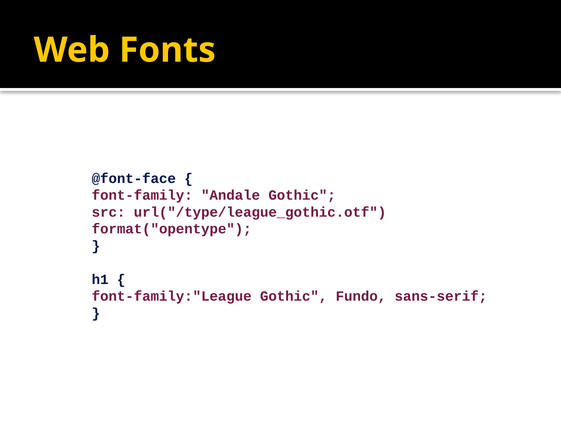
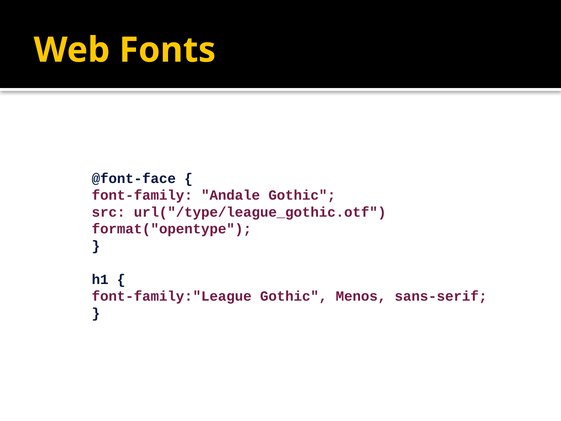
Fundo: Fundo -> Menos (361, 296)
